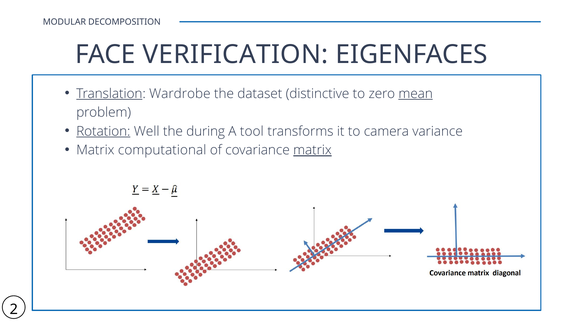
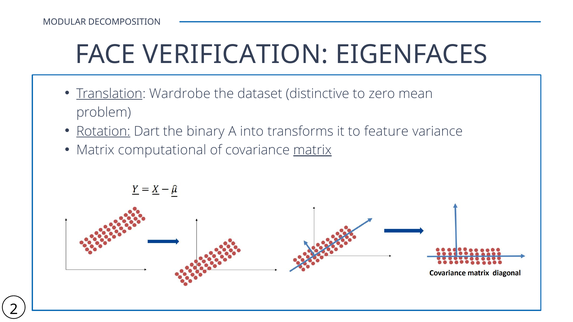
mean underline: present -> none (416, 94)
Well: Well -> Dart (147, 131)
during: during -> binary (206, 131)
tool: tool -> into (252, 131)
camera: camera -> feature (386, 131)
